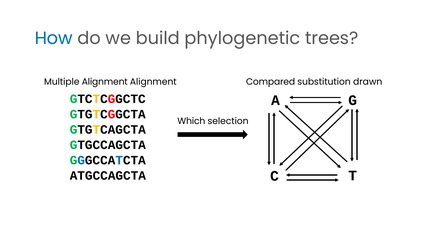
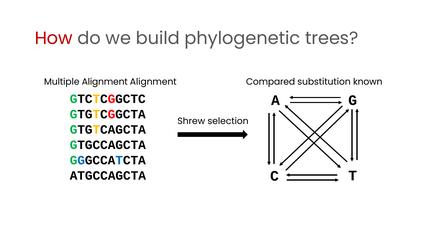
How colour: blue -> red (54, 38)
drawn: drawn -> known (368, 81)
Which: Which -> Shrew (191, 121)
